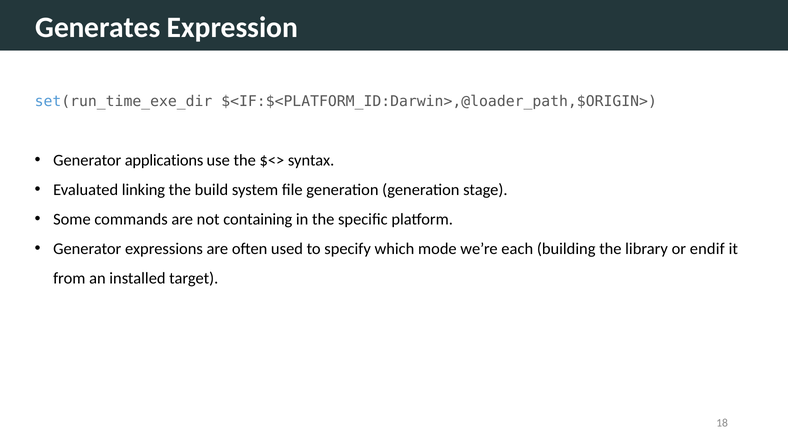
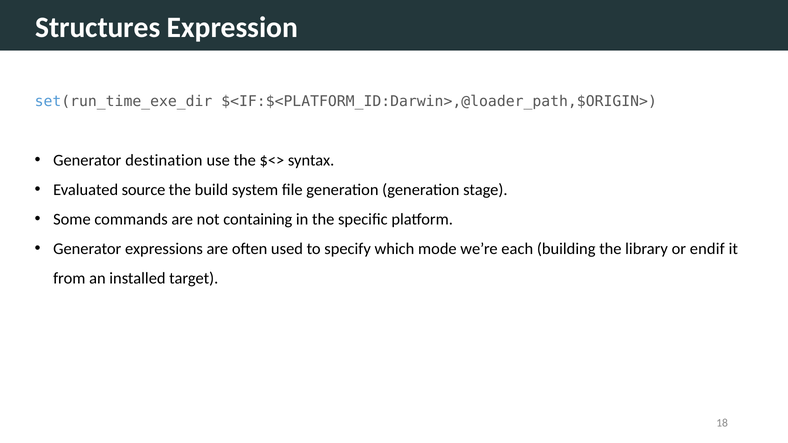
Generates: Generates -> Structures (98, 27)
applications: applications -> destination (164, 160)
linking: linking -> source (143, 190)
